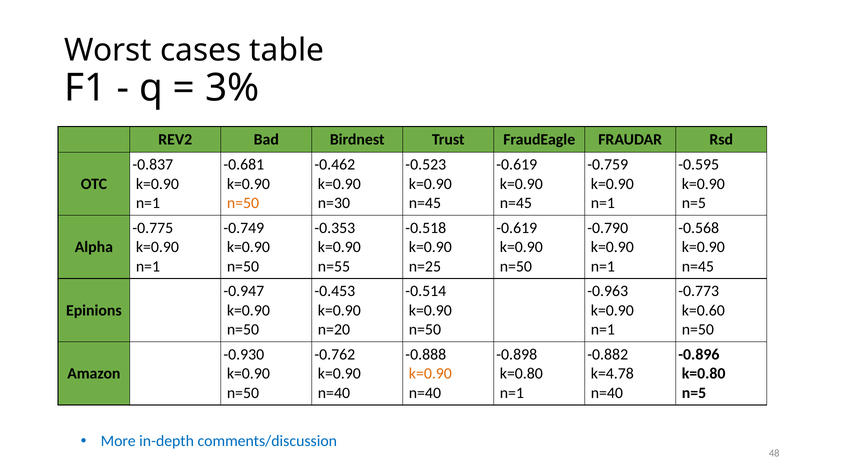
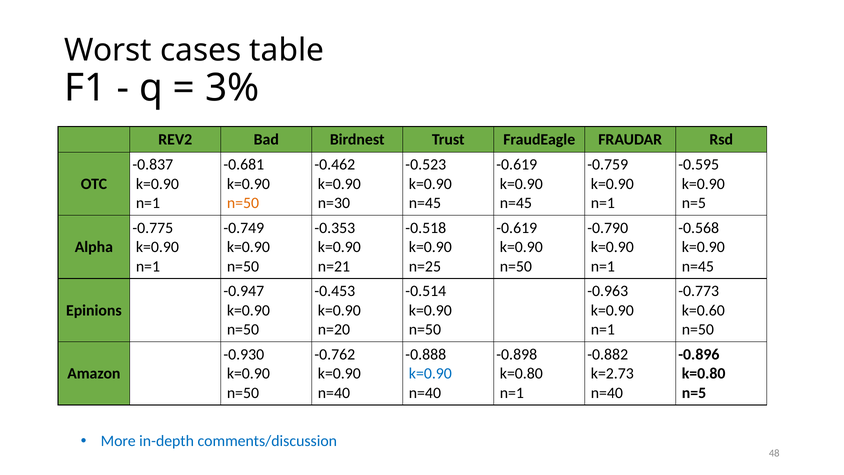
n=55: n=55 -> n=21 (334, 266)
k=0.90 colour: orange -> blue (430, 373)
k=4.78: k=4.78 -> k=2.73 (612, 373)
